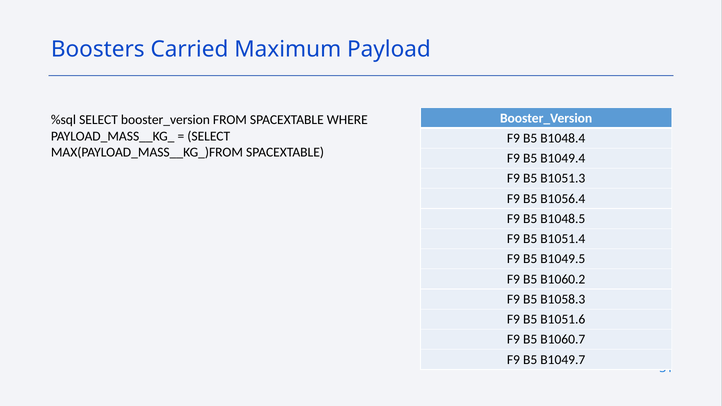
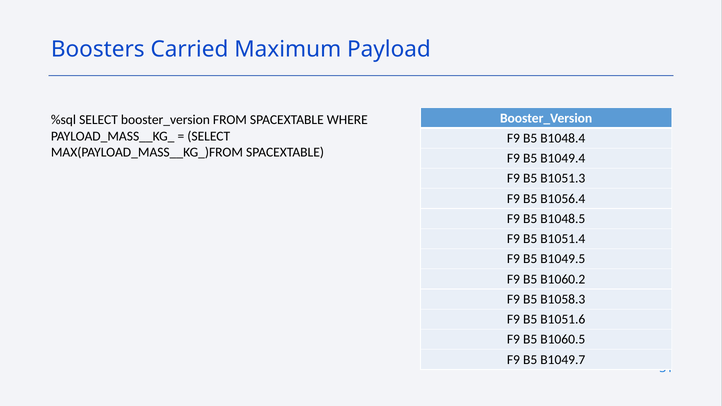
B1060.7: B1060.7 -> B1060.5 (563, 340)
